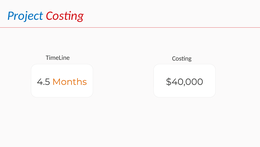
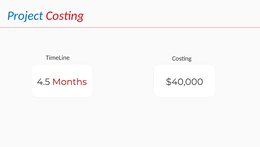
Months colour: orange -> red (70, 81)
